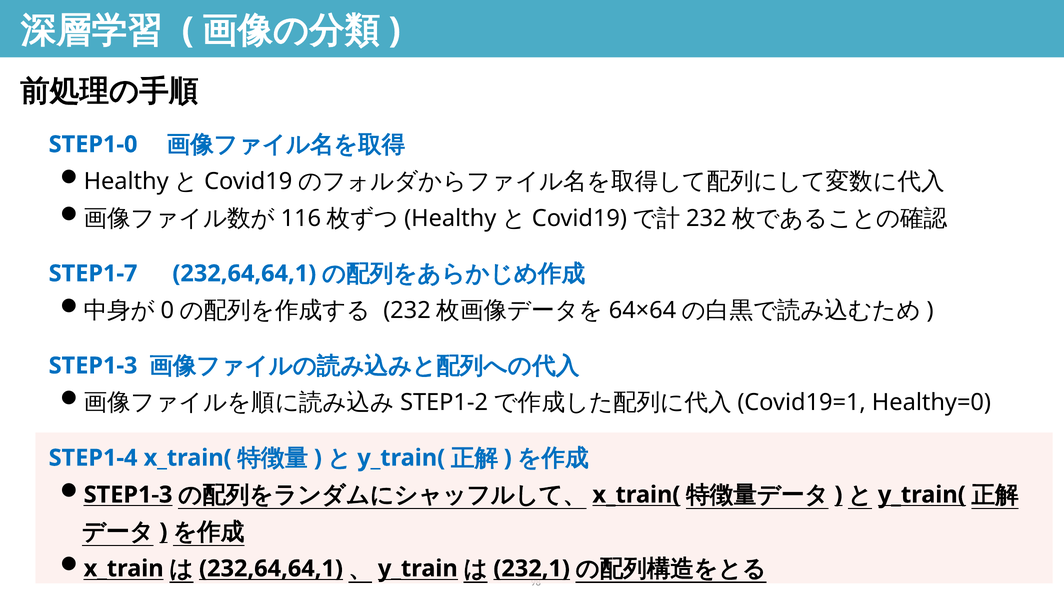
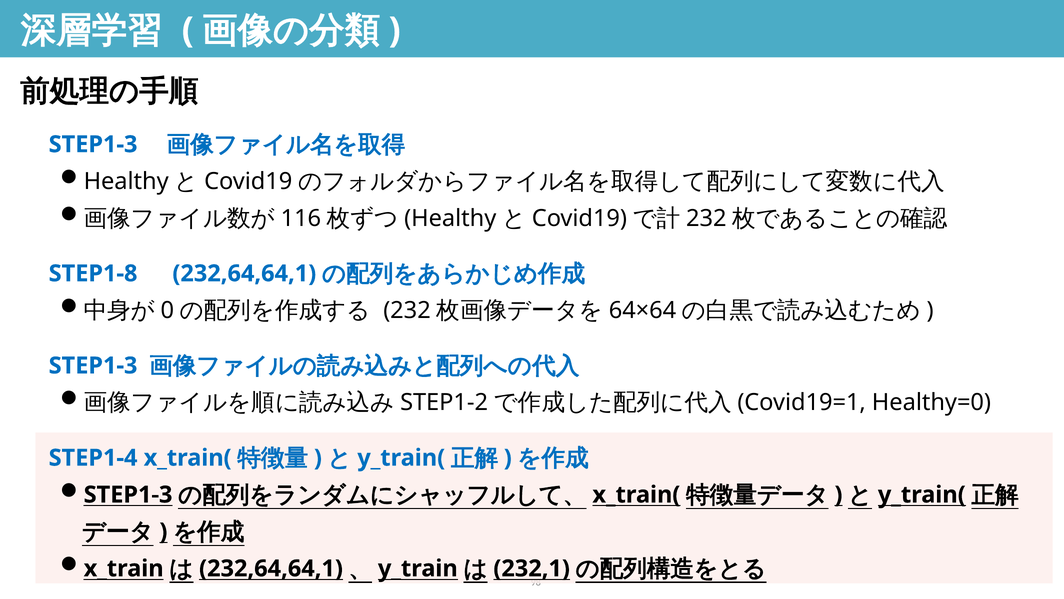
STEP1-0: STEP1-0 -> STEP1-3 (93, 144)
STEP1-7: STEP1-7 -> STEP1-8 (93, 273)
